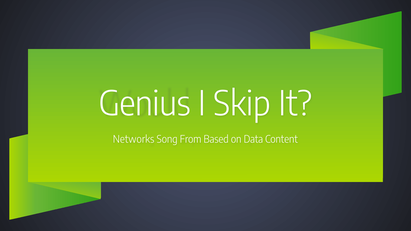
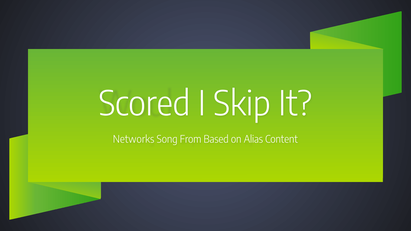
Genius: Genius -> Scored (145, 104)
Data: Data -> Alias (253, 140)
